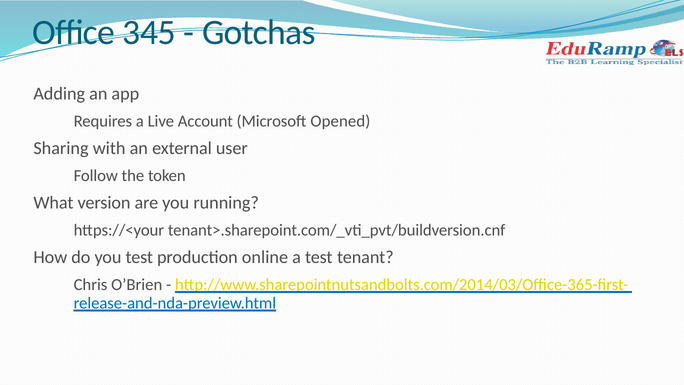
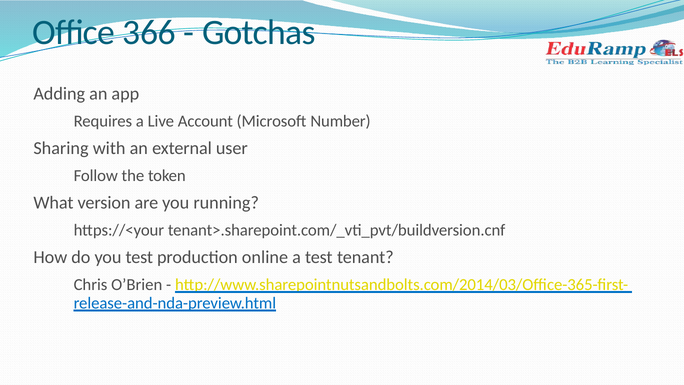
345: 345 -> 366 (149, 32)
Opened: Opened -> Number (341, 121)
